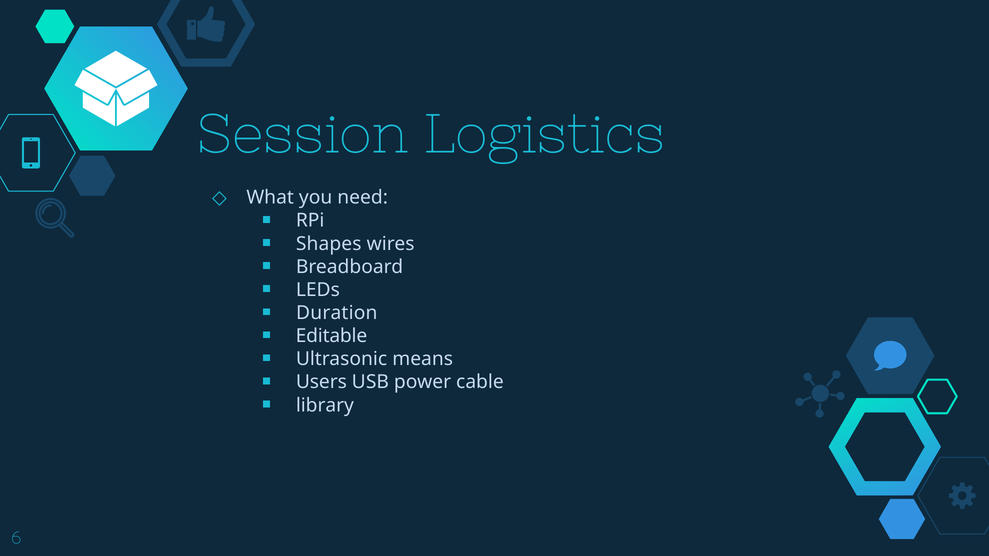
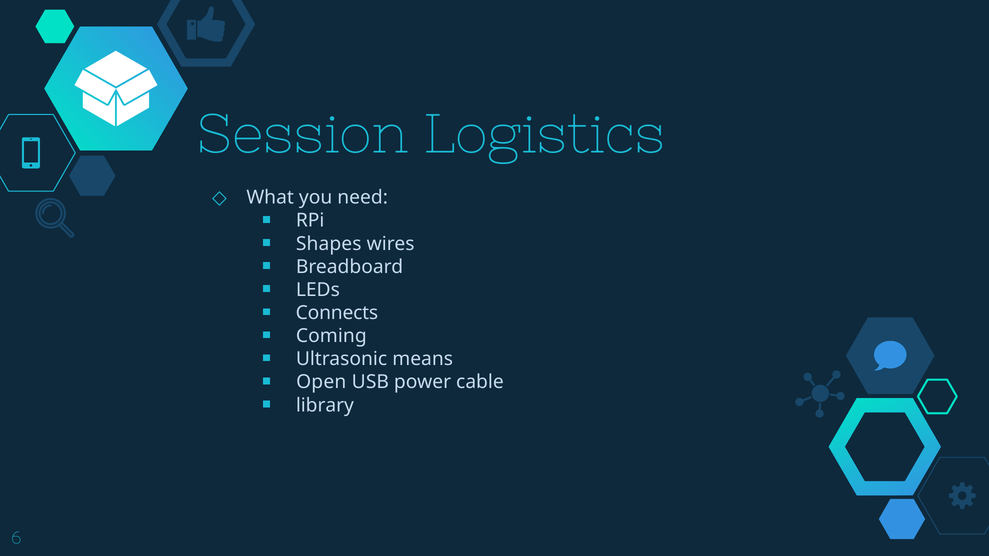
Duration: Duration -> Connects (337, 313)
Editable: Editable -> Coming (331, 336)
Users: Users -> Open (321, 382)
